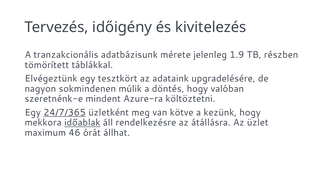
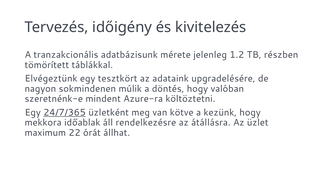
1.9: 1.9 -> 1.2 (237, 55)
időablak underline: present -> none (82, 122)
46: 46 -> 22 (75, 133)
